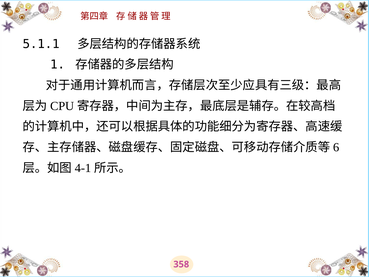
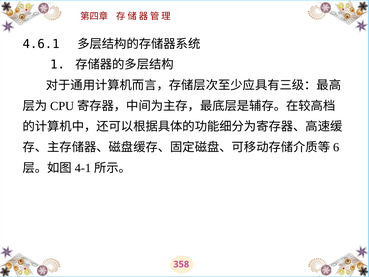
5.1.1: 5.1.1 -> 4.6.1 (41, 44)
